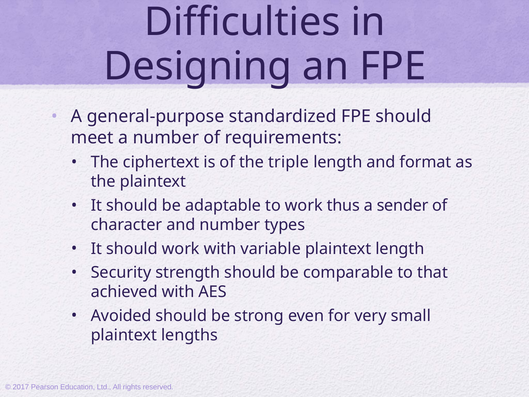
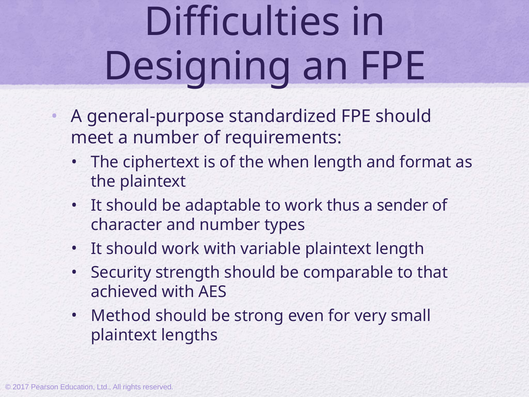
triple: triple -> when (289, 162)
Avoided: Avoided -> Method (121, 316)
